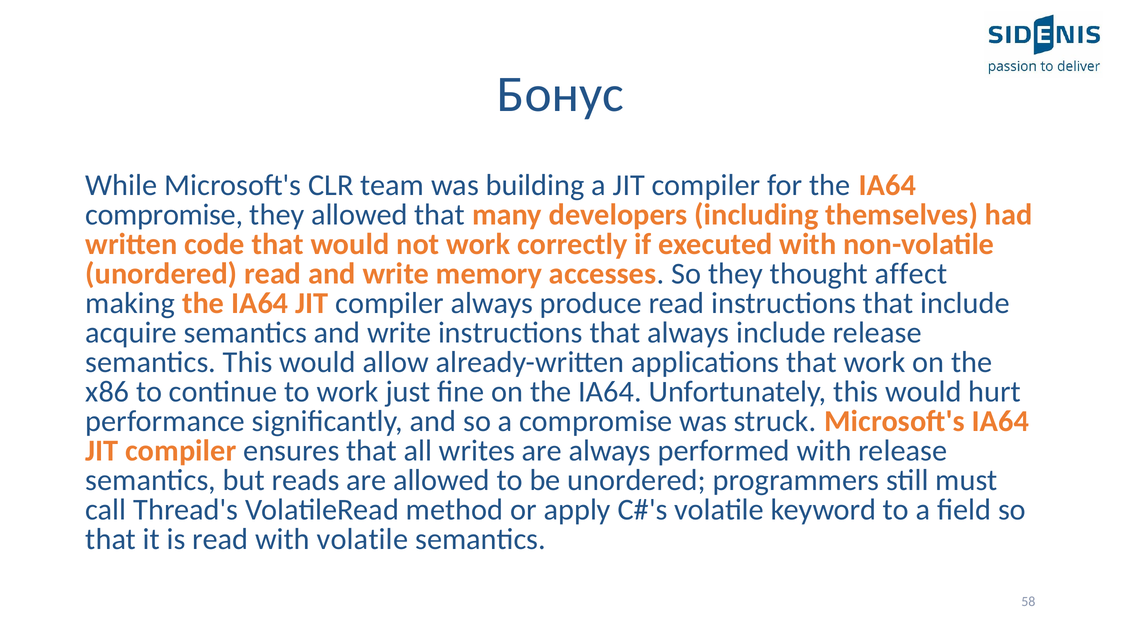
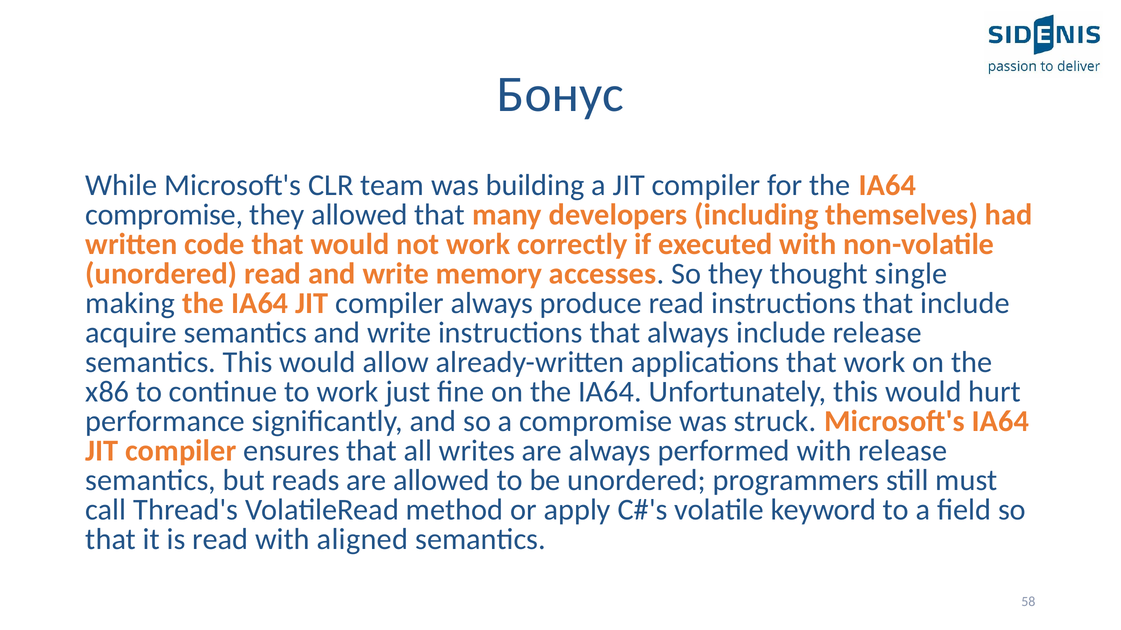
affect: affect -> single (911, 274)
with volatile: volatile -> aligned (362, 540)
